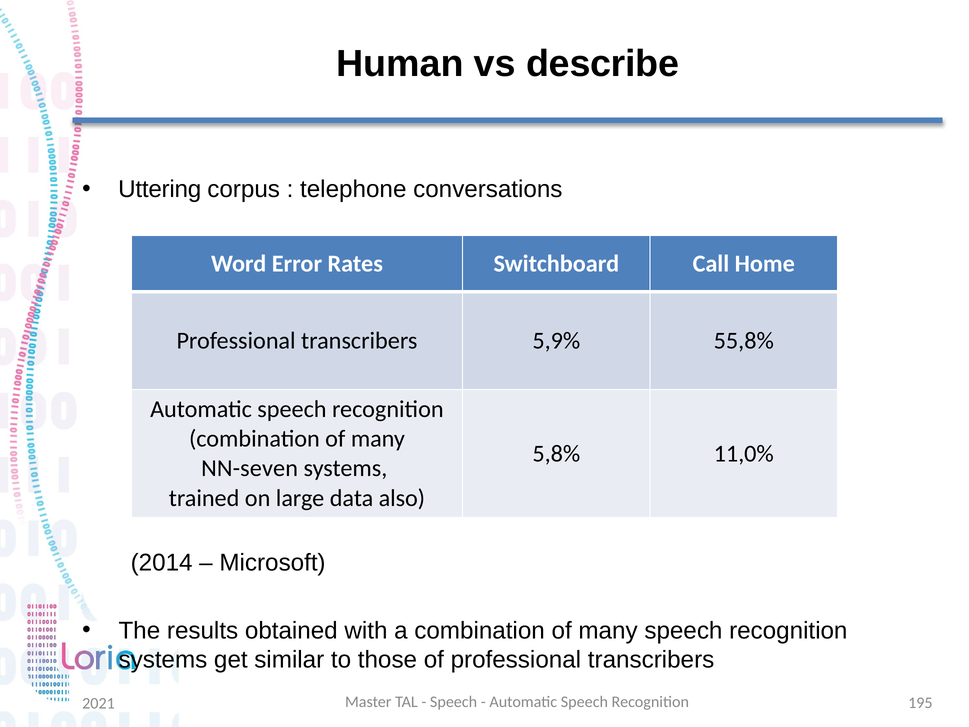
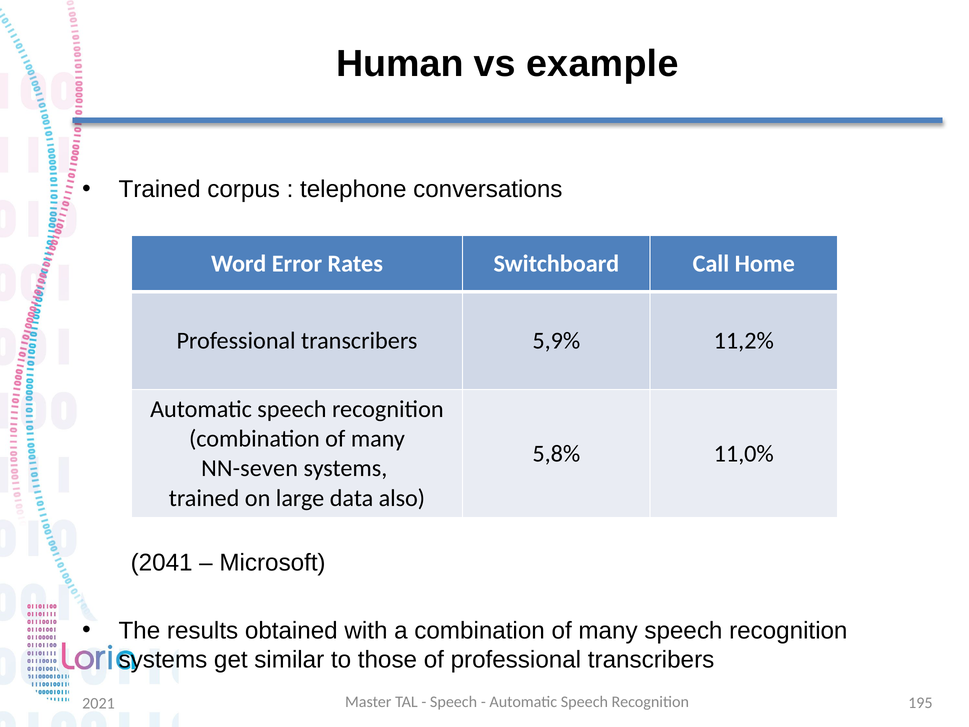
describe: describe -> example (602, 64)
Uttering: Uttering -> Trained (160, 189)
55,8%: 55,8% -> 11,2% (744, 341)
2014: 2014 -> 2041 (162, 562)
